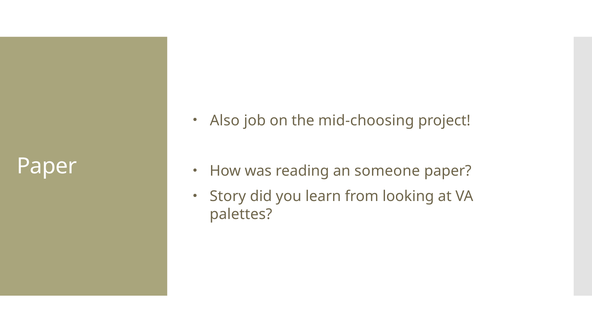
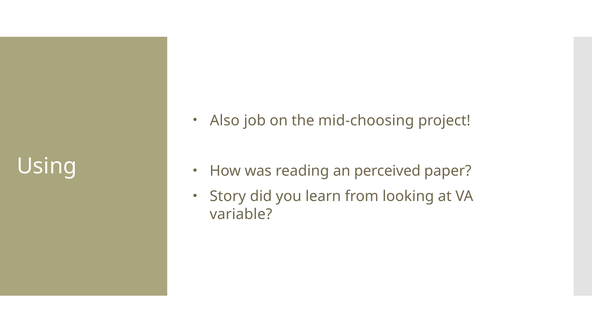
Paper: Paper -> Using (47, 166)
someone: someone -> perceived (387, 171)
palettes: palettes -> variable (241, 214)
